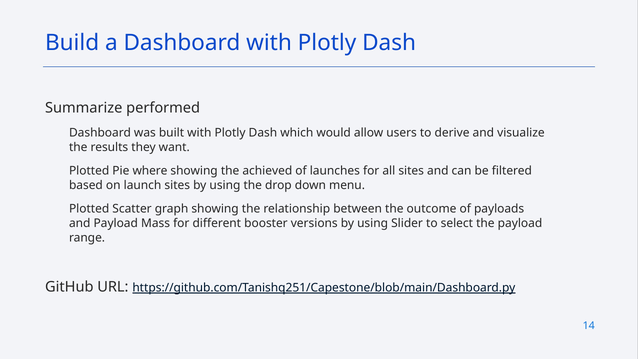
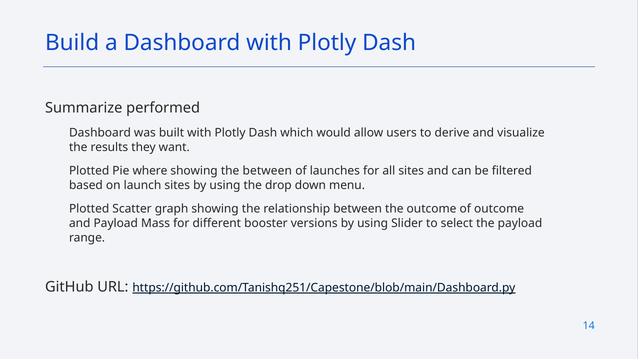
the achieved: achieved -> between (267, 171)
of payloads: payloads -> outcome (499, 209)
